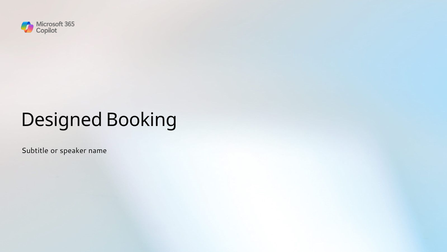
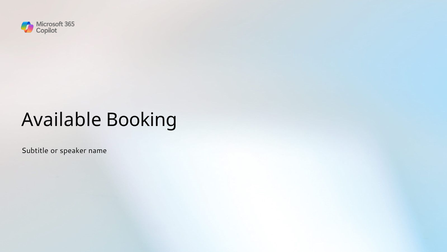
Designed: Designed -> Available (62, 120)
